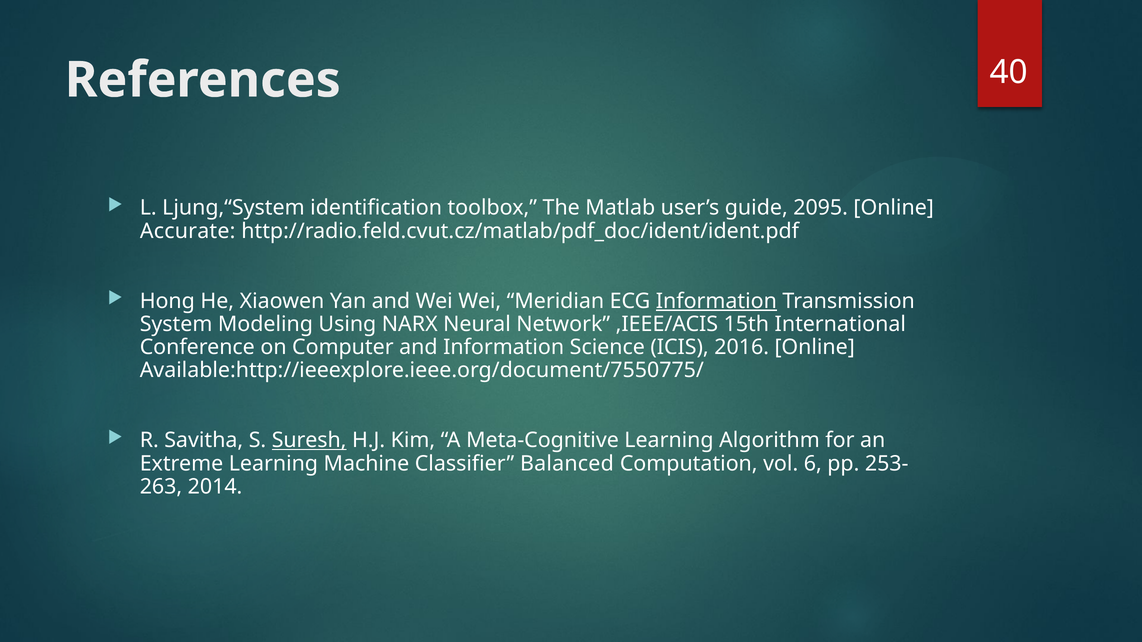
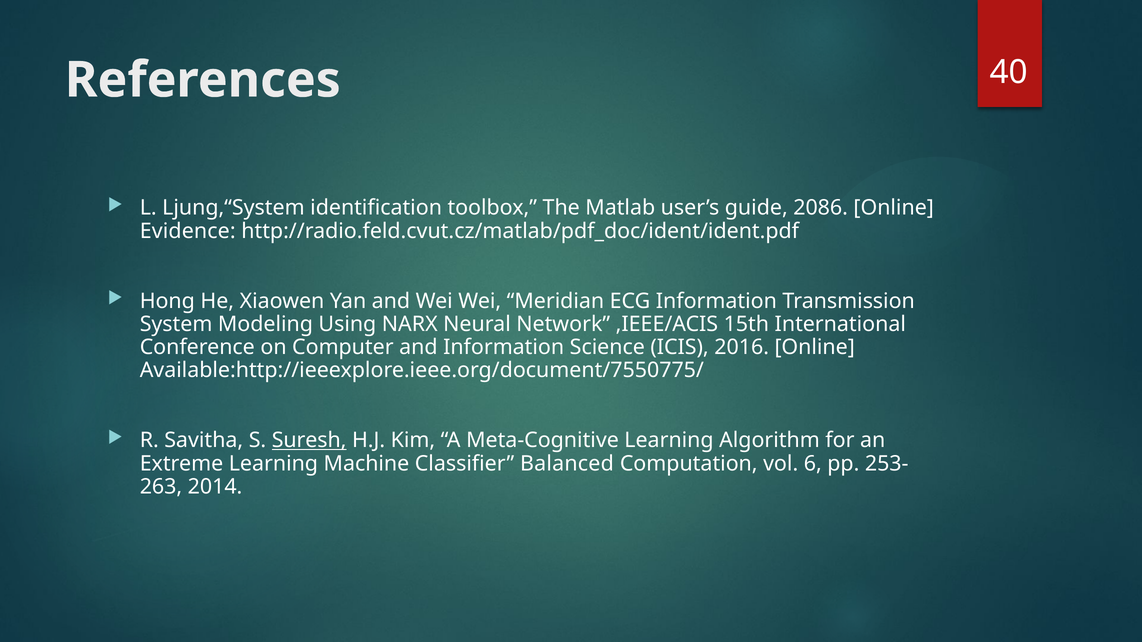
2095: 2095 -> 2086 (821, 208)
Accurate: Accurate -> Evidence (188, 231)
Information underline: present -> none (716, 301)
